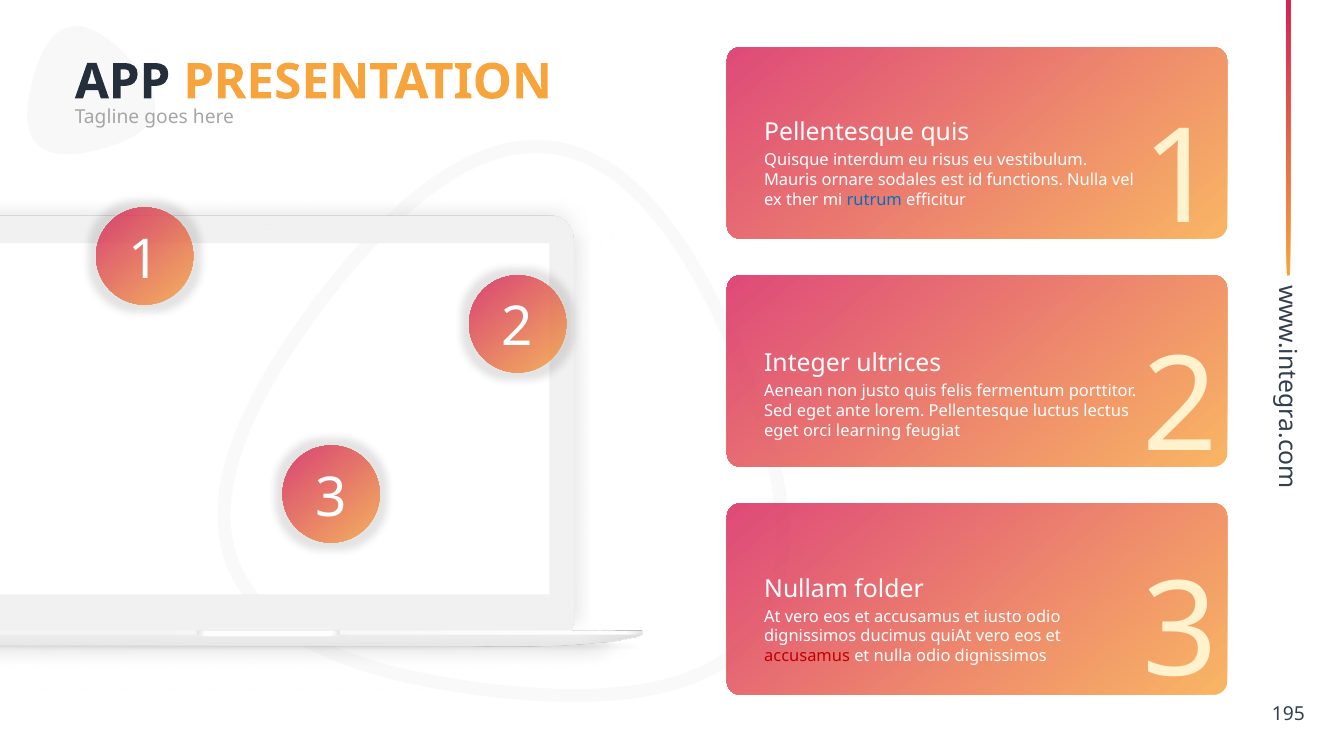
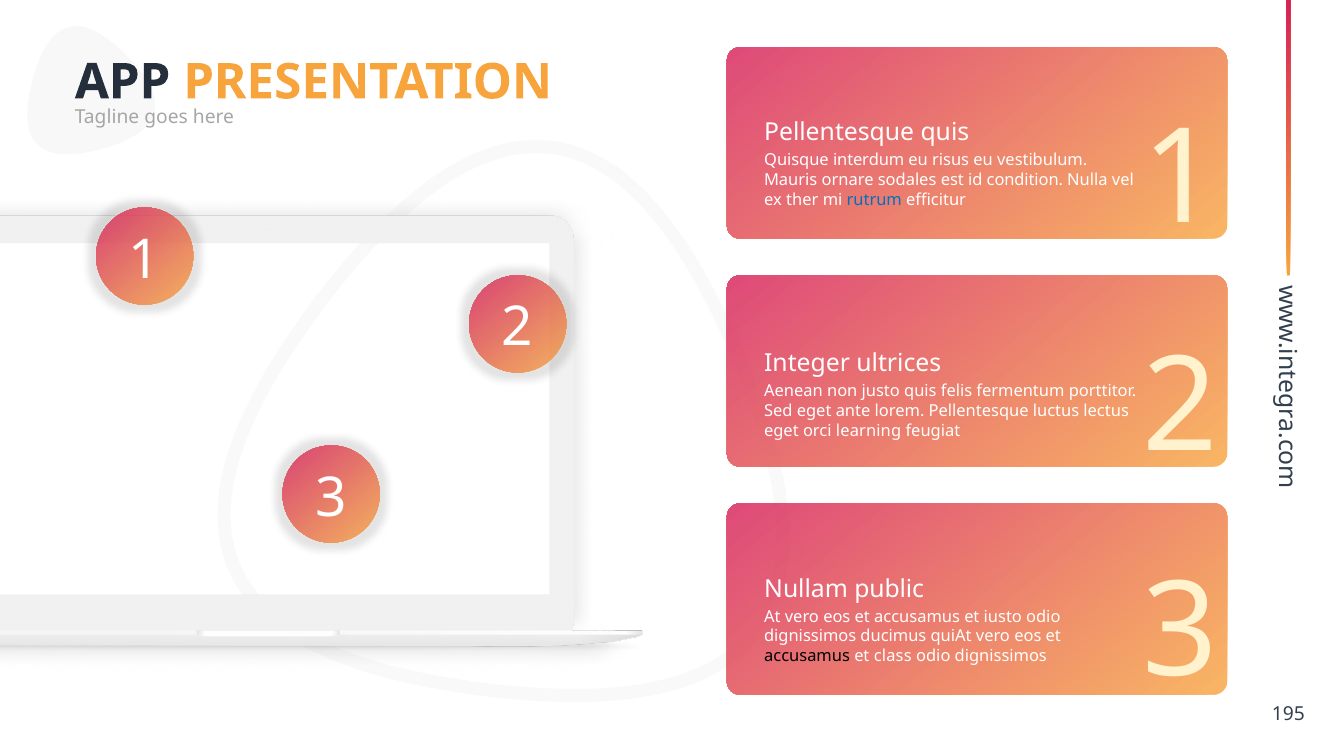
functions: functions -> condition (1025, 180)
folder: folder -> public (889, 589)
accusamus colour: red -> black (807, 656)
et nulla: nulla -> class (893, 656)
